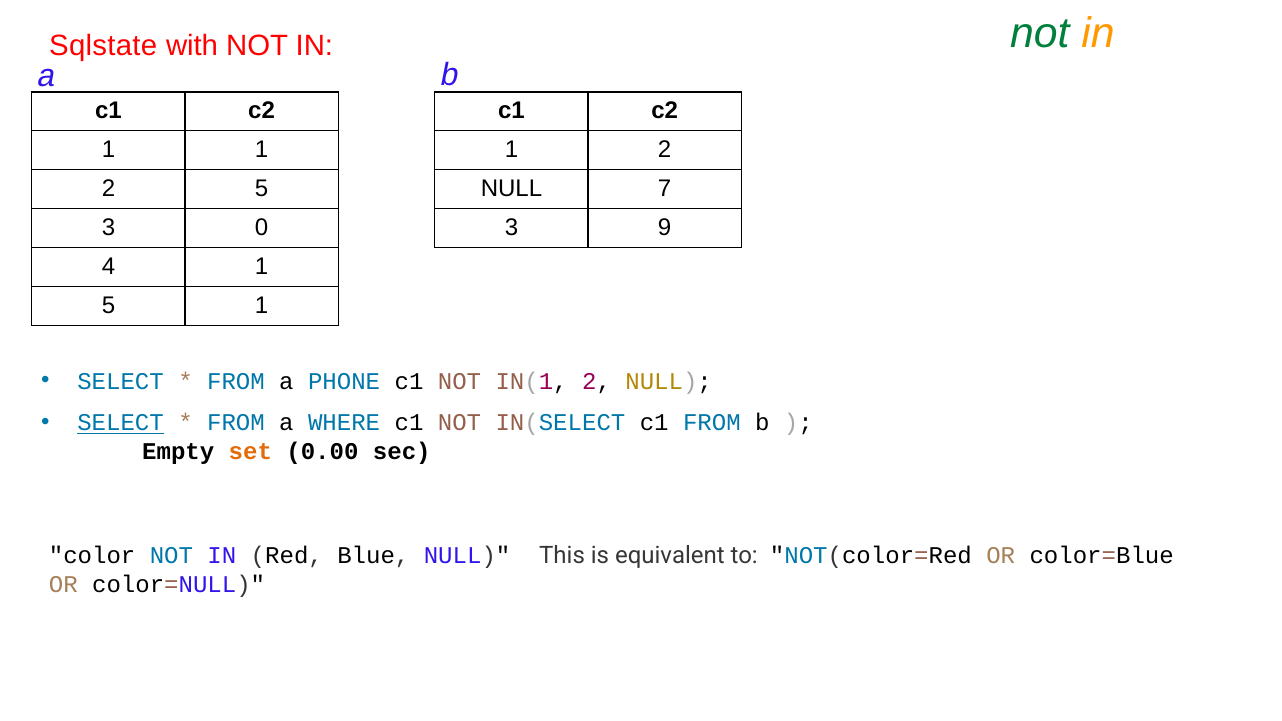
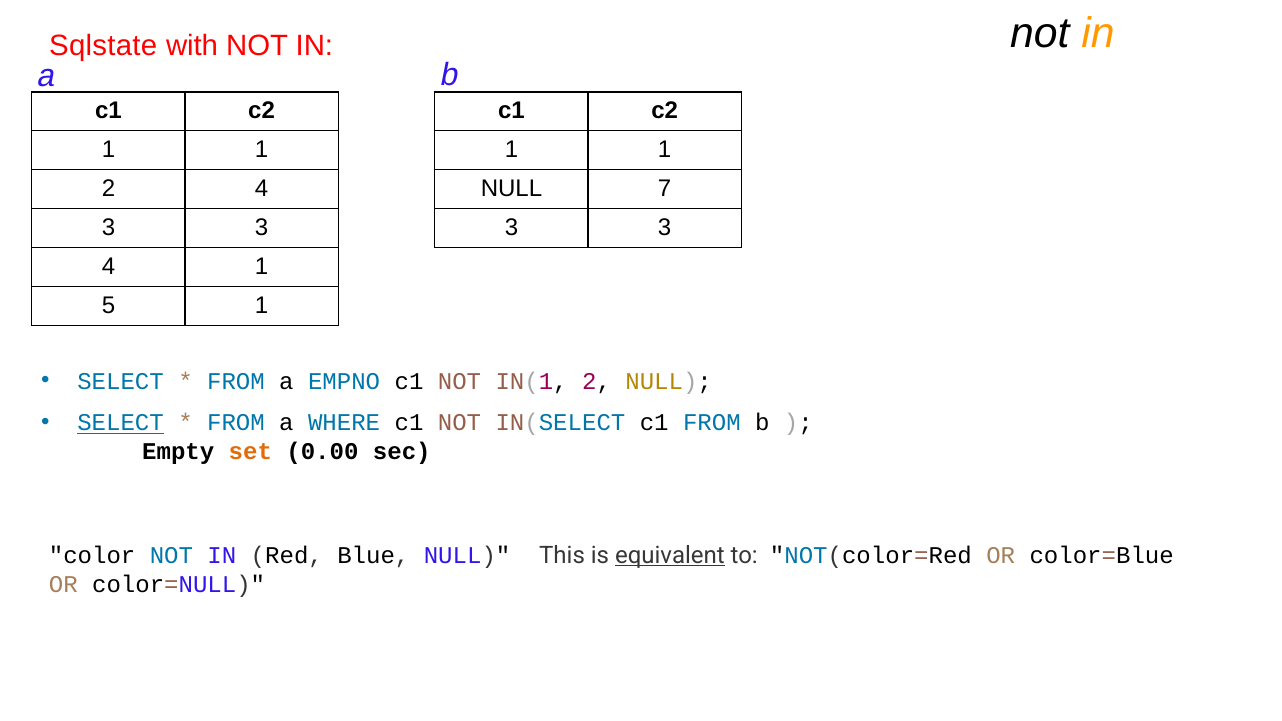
not colour: green -> black (1040, 33)
2: 2 -> 1 (665, 150)
2 5: 5 -> 4 (262, 189)
0: 0 -> 3 (262, 228)
9: 9 -> 3 (665, 228)
PHONE: PHONE -> EMPNO (344, 381)
equivalent underline: none -> present (670, 556)
